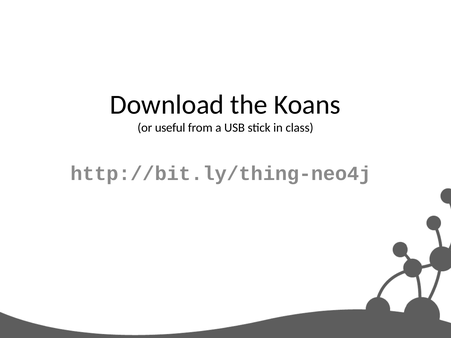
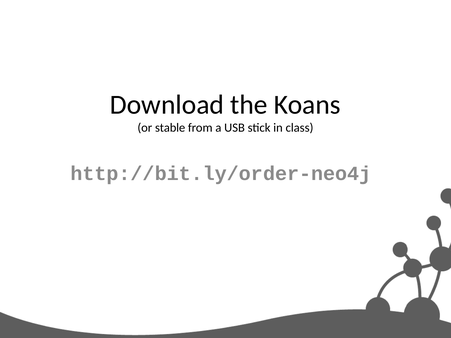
useful: useful -> stable (170, 128)
http://bit.ly/thing-neo4j: http://bit.ly/thing-neo4j -> http://bit.ly/order-neo4j (221, 174)
